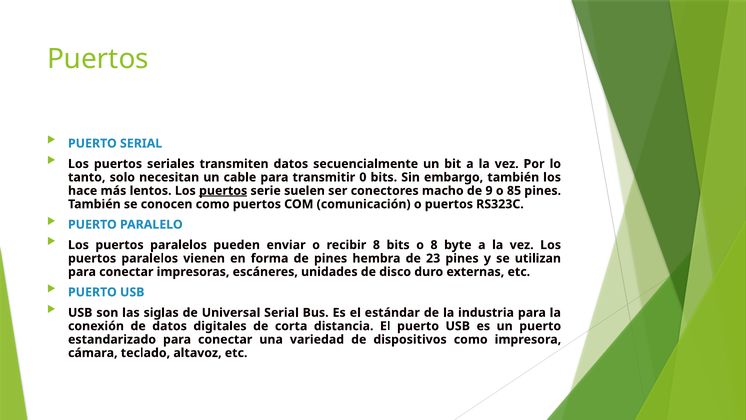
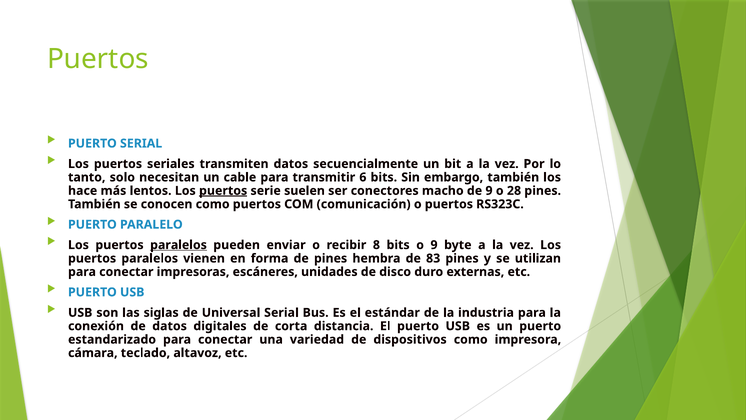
0: 0 -> 6 (363, 177)
85: 85 -> 28 (514, 191)
paralelos underline: none -> present (178, 245)
o 8: 8 -> 9 (434, 245)
23: 23 -> 83 (433, 258)
